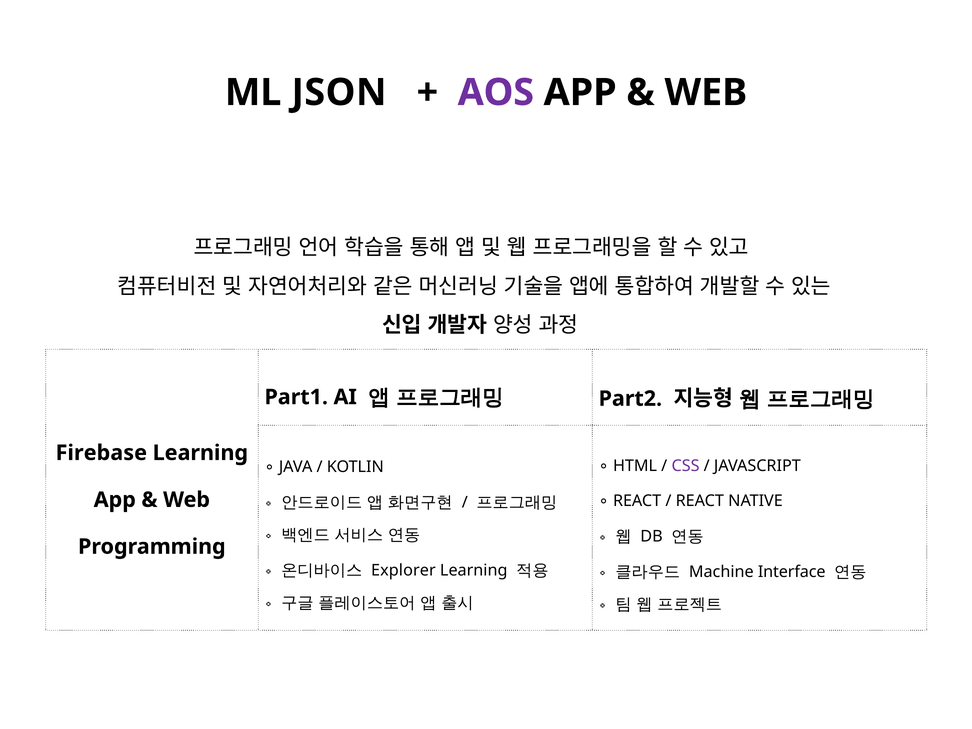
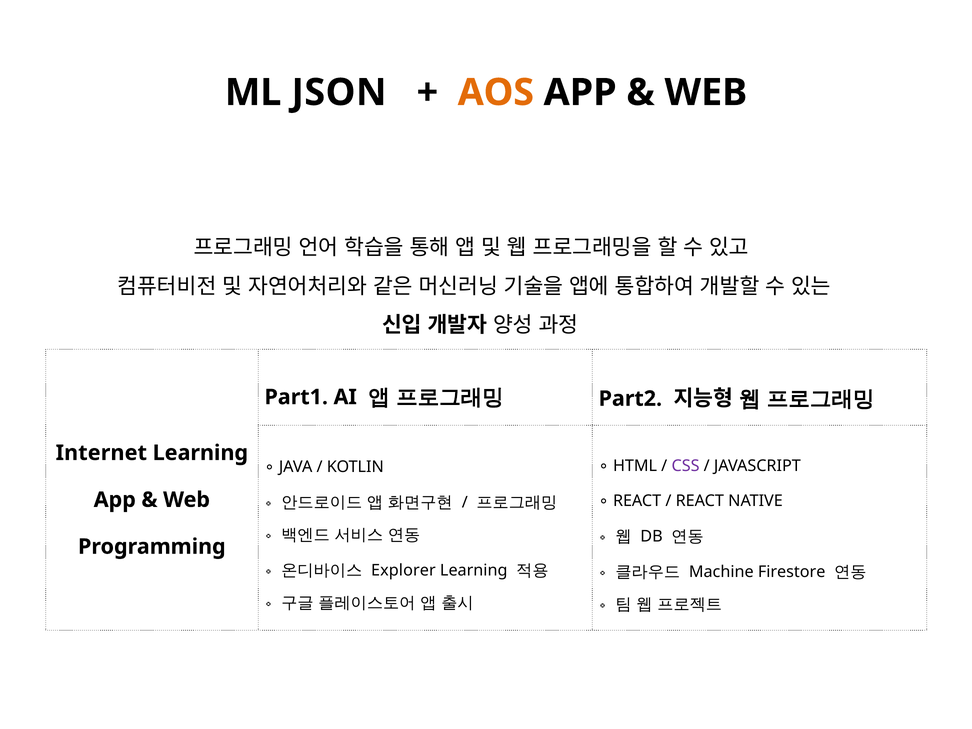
AOS colour: purple -> orange (496, 93)
Firebase: Firebase -> Internet (101, 453)
Interface: Interface -> Firestore (792, 572)
